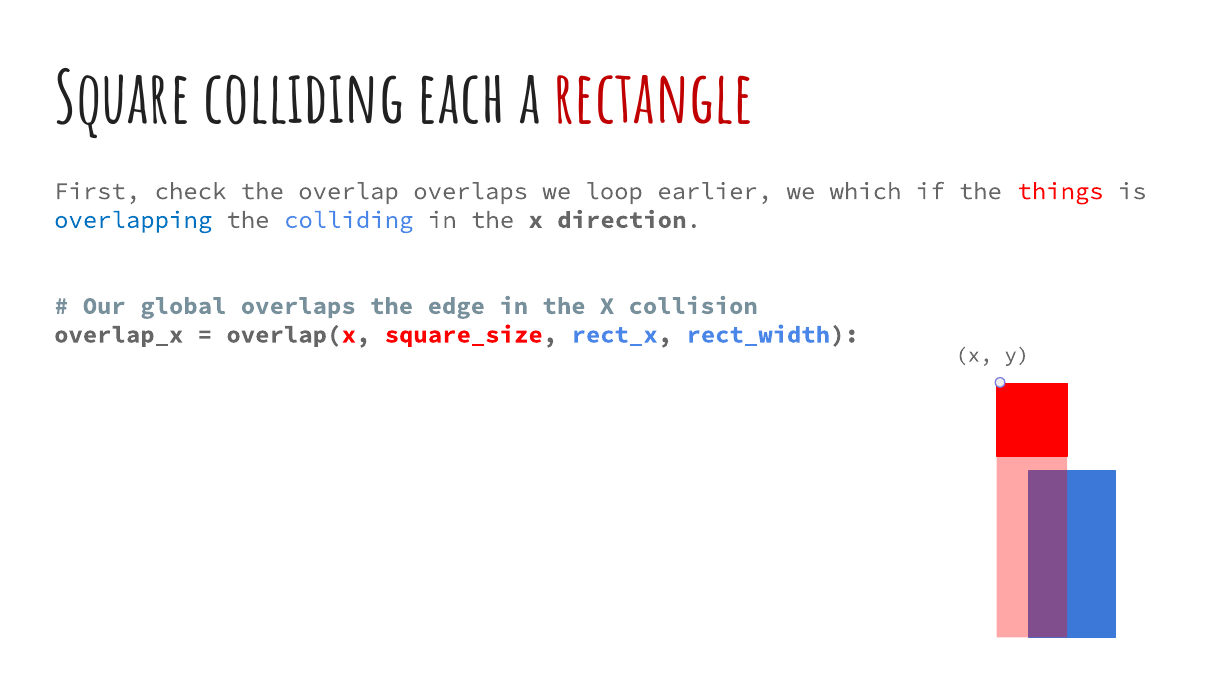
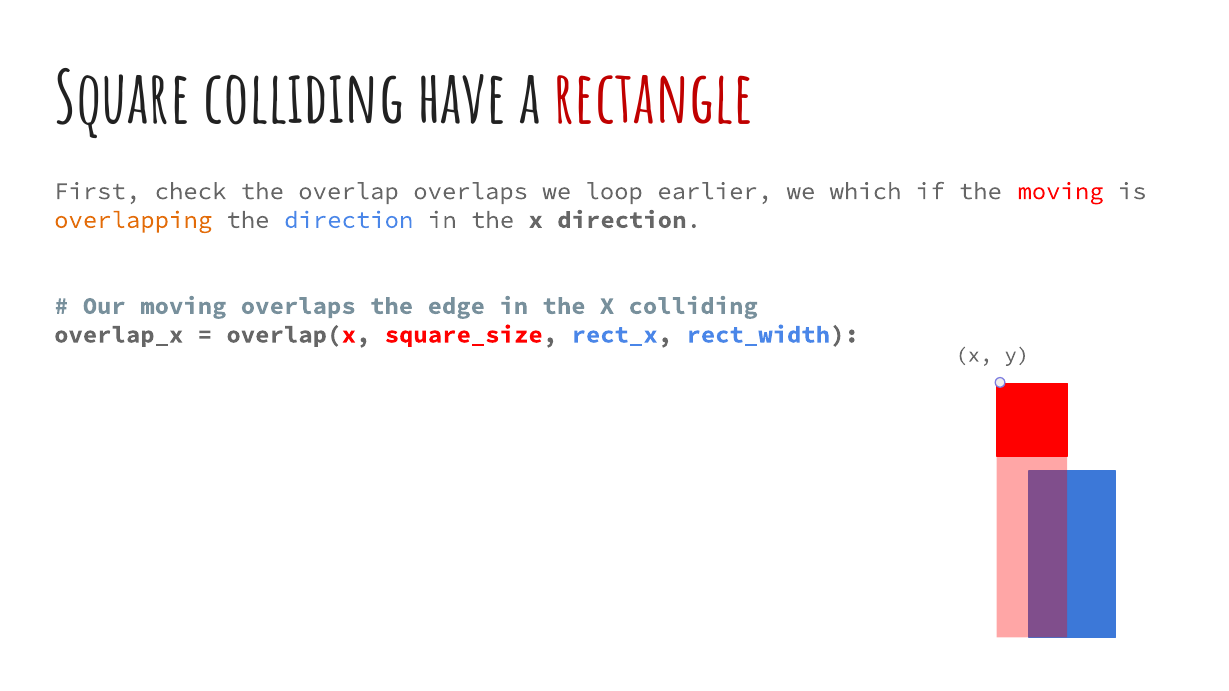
each: each -> have (462, 100)
the things: things -> moving (1061, 191)
overlapping colour: blue -> orange (133, 220)
the colliding: colliding -> direction (349, 220)
Our global: global -> moving (183, 306)
X collision: collision -> colliding (693, 306)
